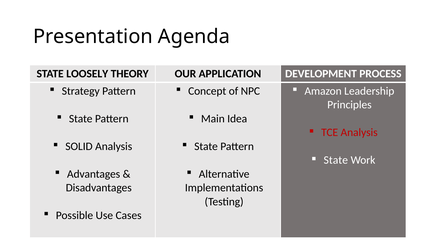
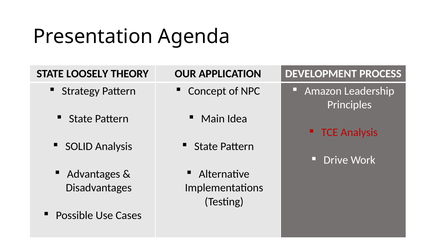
State: State -> Drive (336, 160)
